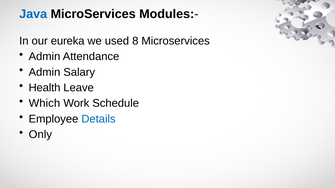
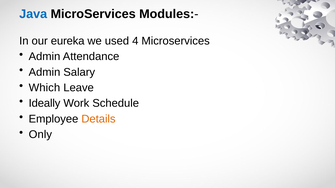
8: 8 -> 4 (135, 41)
Health: Health -> Which (44, 88)
Which: Which -> Ideally (45, 104)
Details colour: blue -> orange (98, 119)
